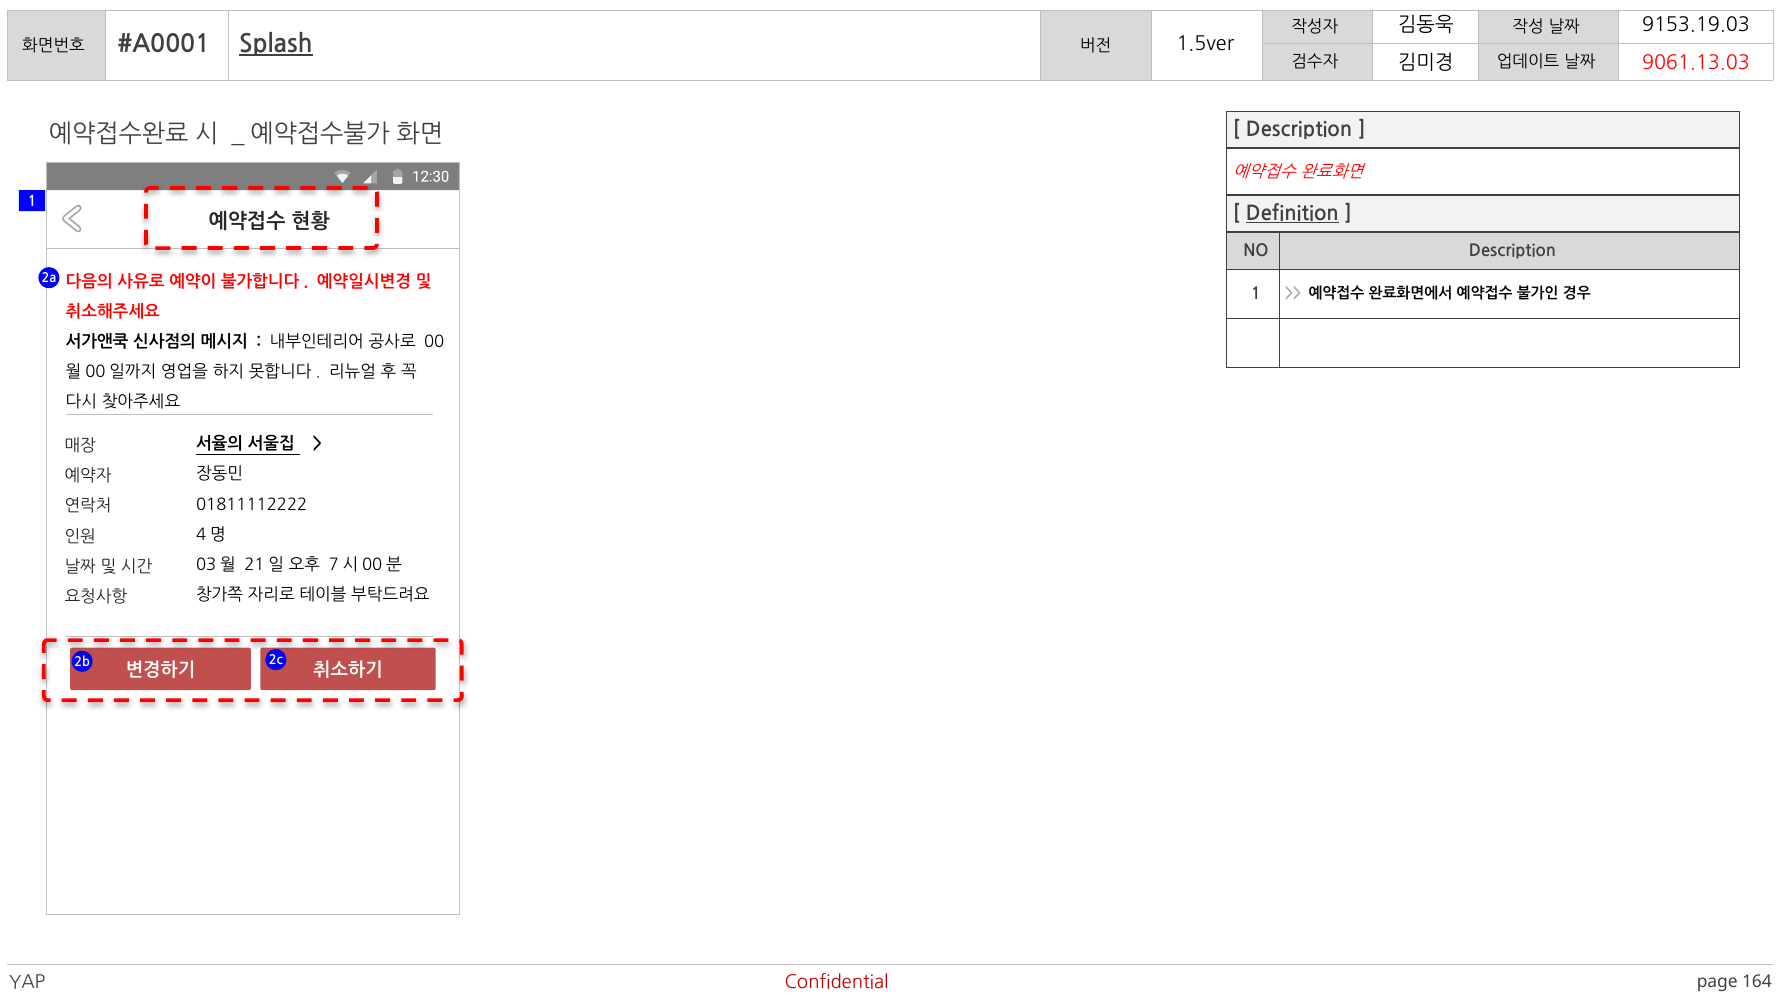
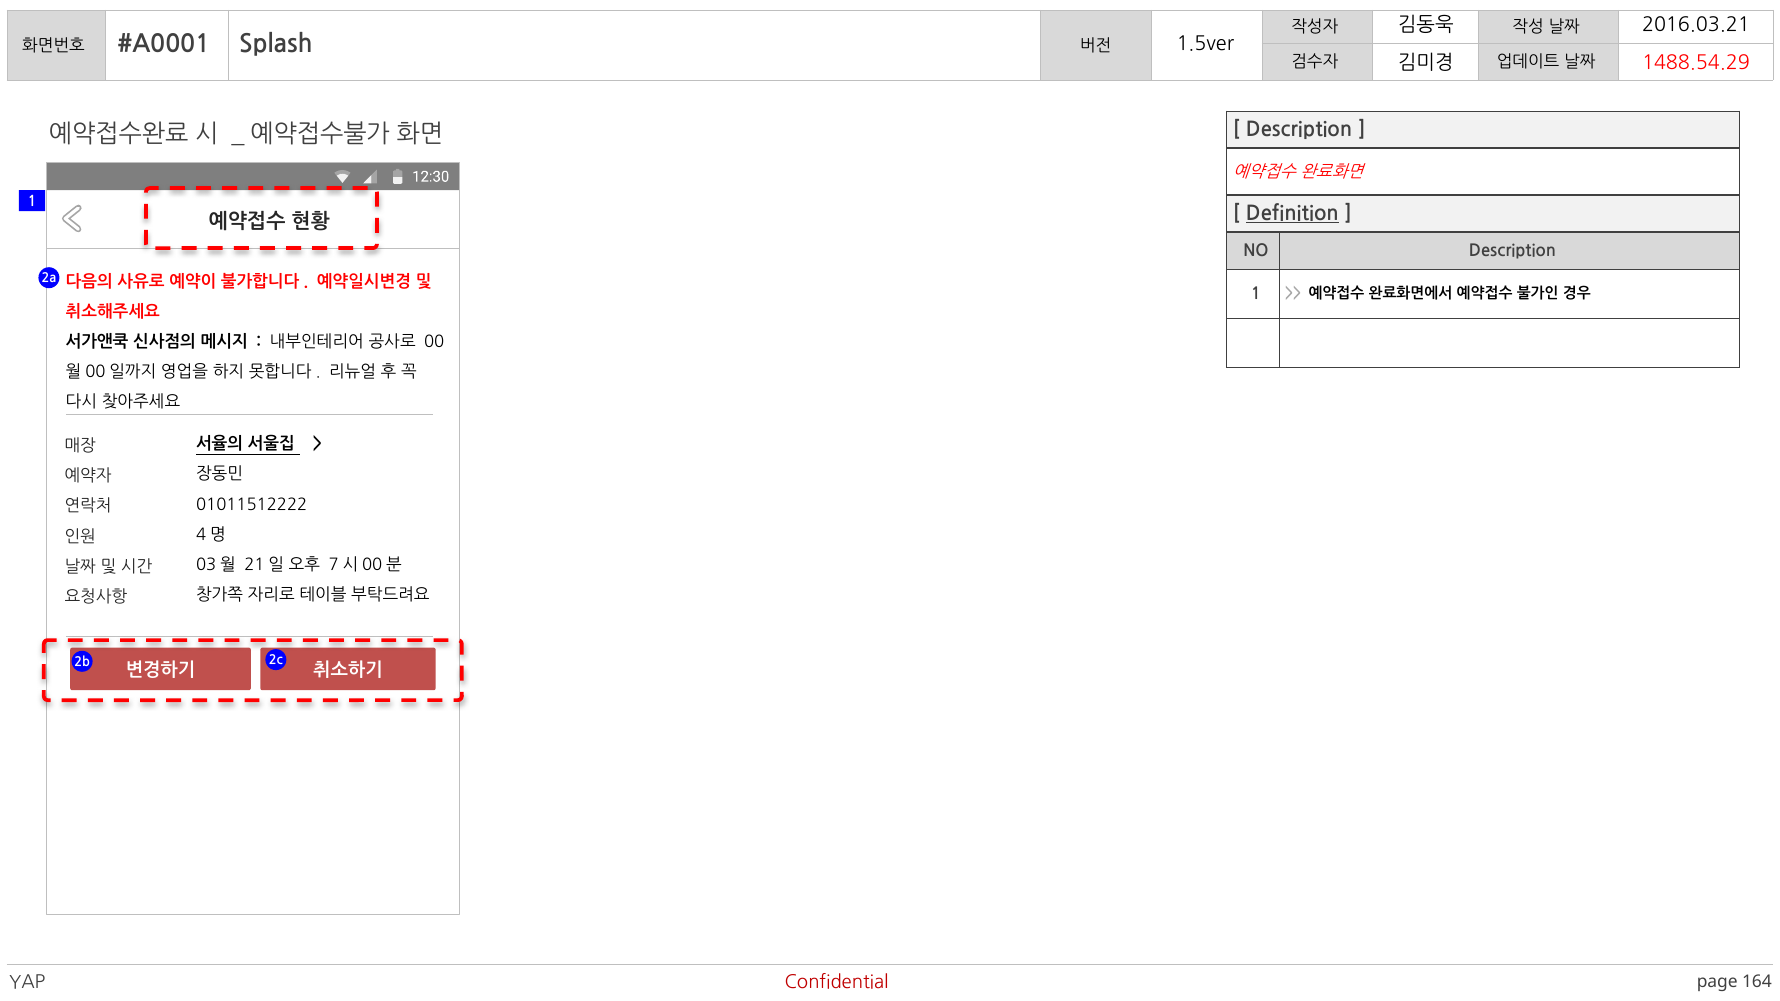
9153.19.03: 9153.19.03 -> 2016.03.21 (1696, 25)
Splash underline: present -> none (276, 44)
9061.13.03: 9061.13.03 -> 1488.54.29 (1696, 63)
01811112222: 01811112222 -> 01011512222 (252, 505)
